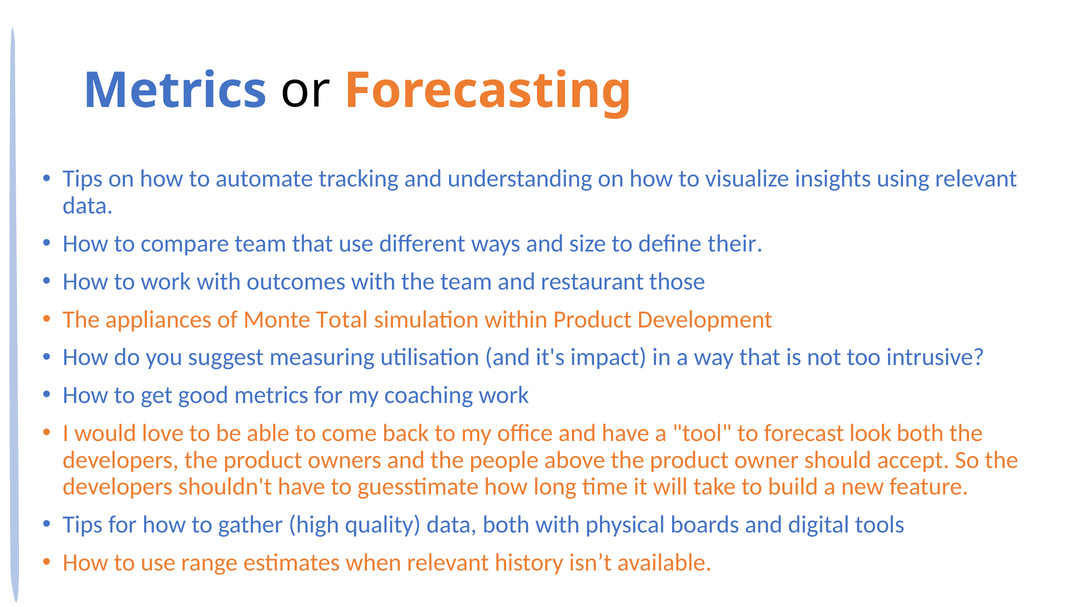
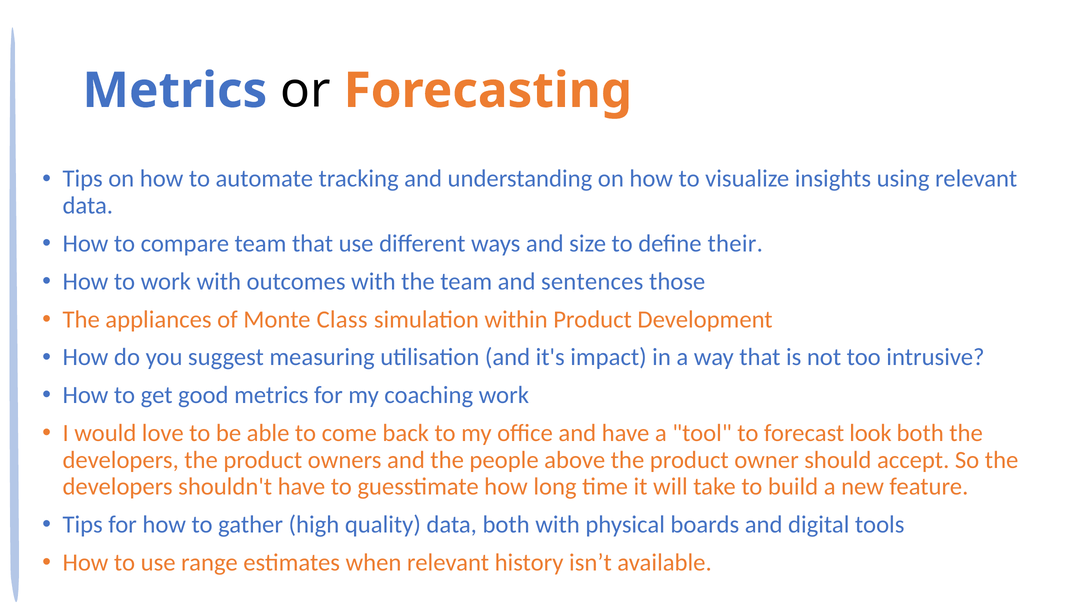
restaurant: restaurant -> sentences (592, 282)
Total: Total -> Class (342, 320)
